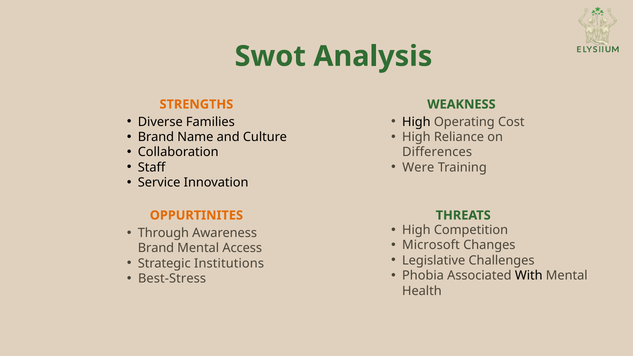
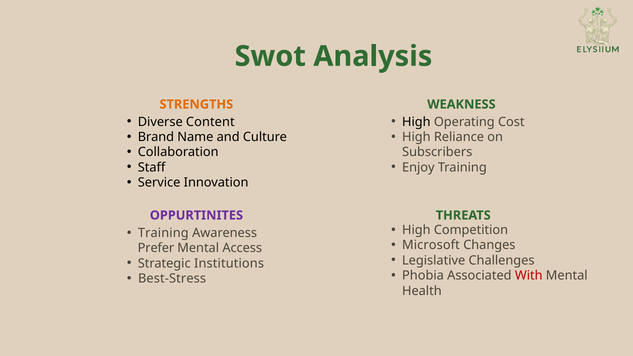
Families: Families -> Content (210, 122)
Differences: Differences -> Subscribers (437, 152)
Were: Were -> Enjoy (418, 167)
OPPURTINITES colour: orange -> purple (196, 215)
Through: Through -> Training (163, 233)
Brand: Brand -> Prefer (156, 248)
With colour: black -> red (529, 276)
